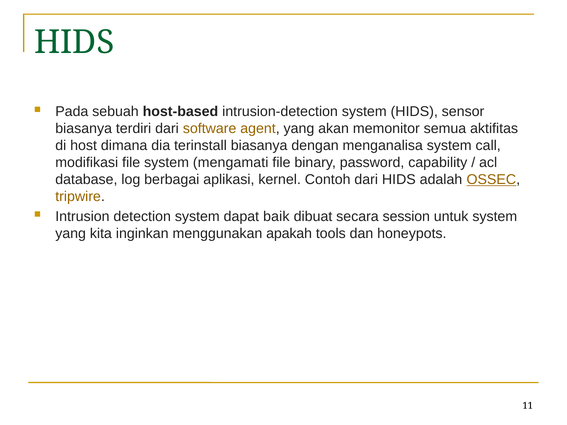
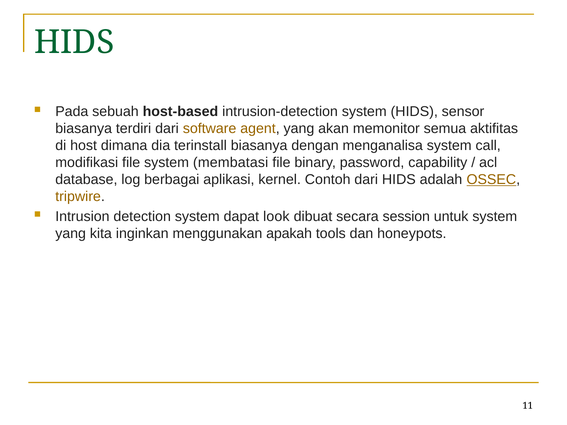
mengamati: mengamati -> membatasi (231, 163)
baik: baik -> look (276, 216)
